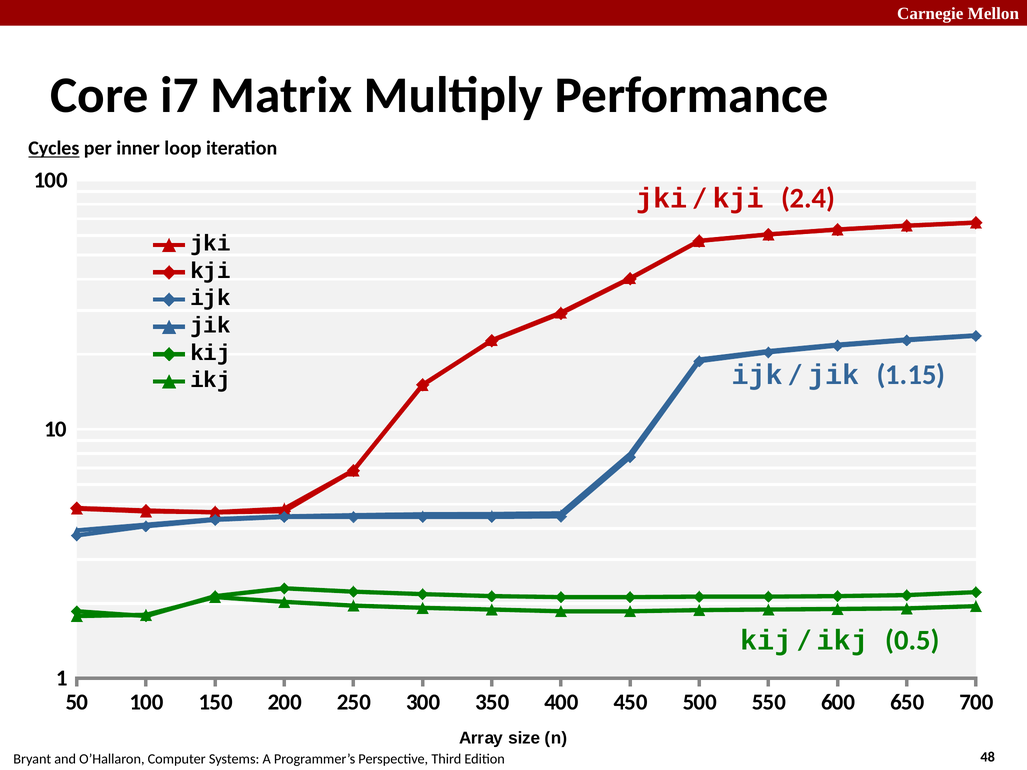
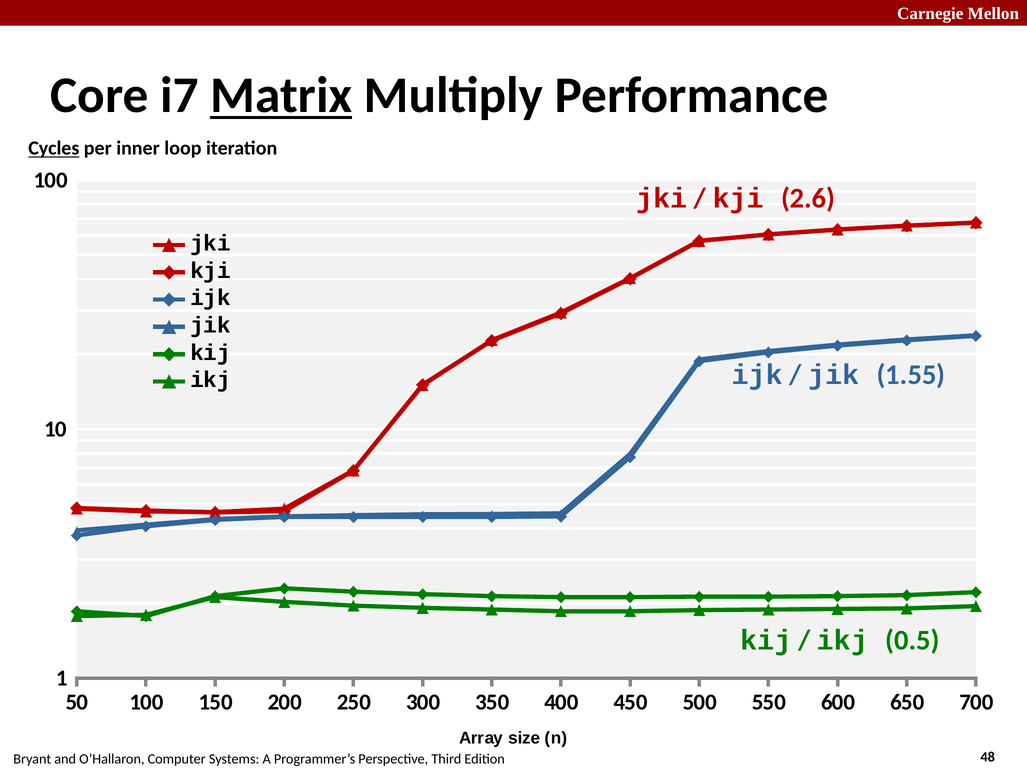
Matrix underline: none -> present (281, 95)
2.4: 2.4 -> 2.6 (808, 198)
1.15: 1.15 -> 1.55 (911, 375)
